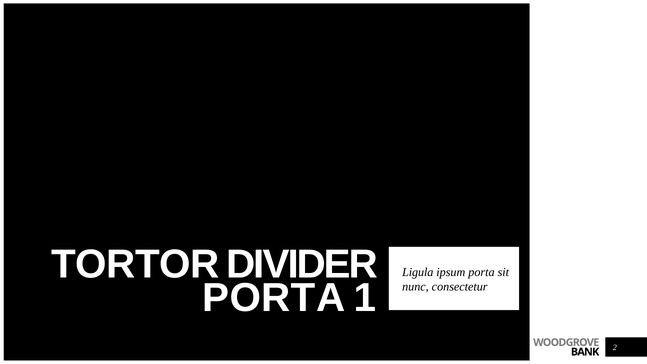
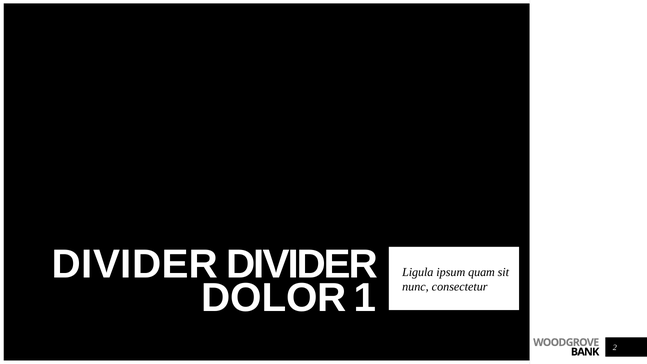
TORTOR: TORTOR -> DIVIDER (135, 264)
ipsum porta: porta -> quam (482, 272)
PORTA: PORTA -> DOLOR (274, 298)
